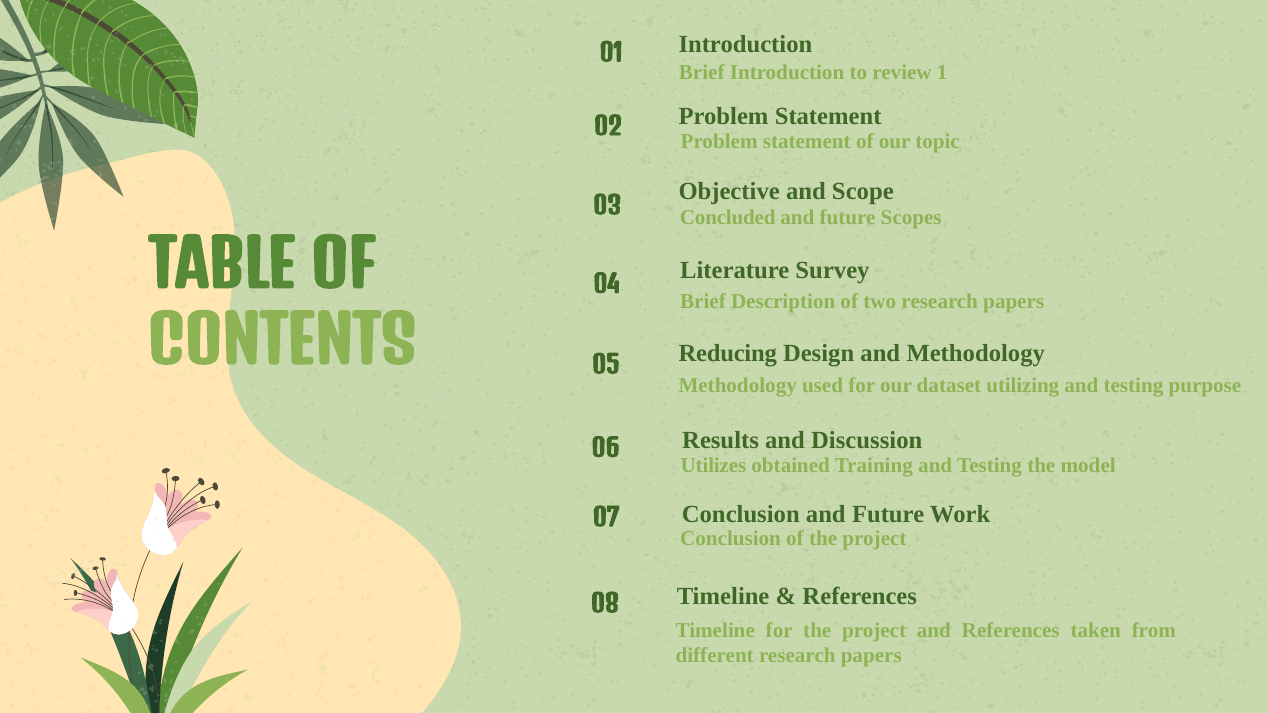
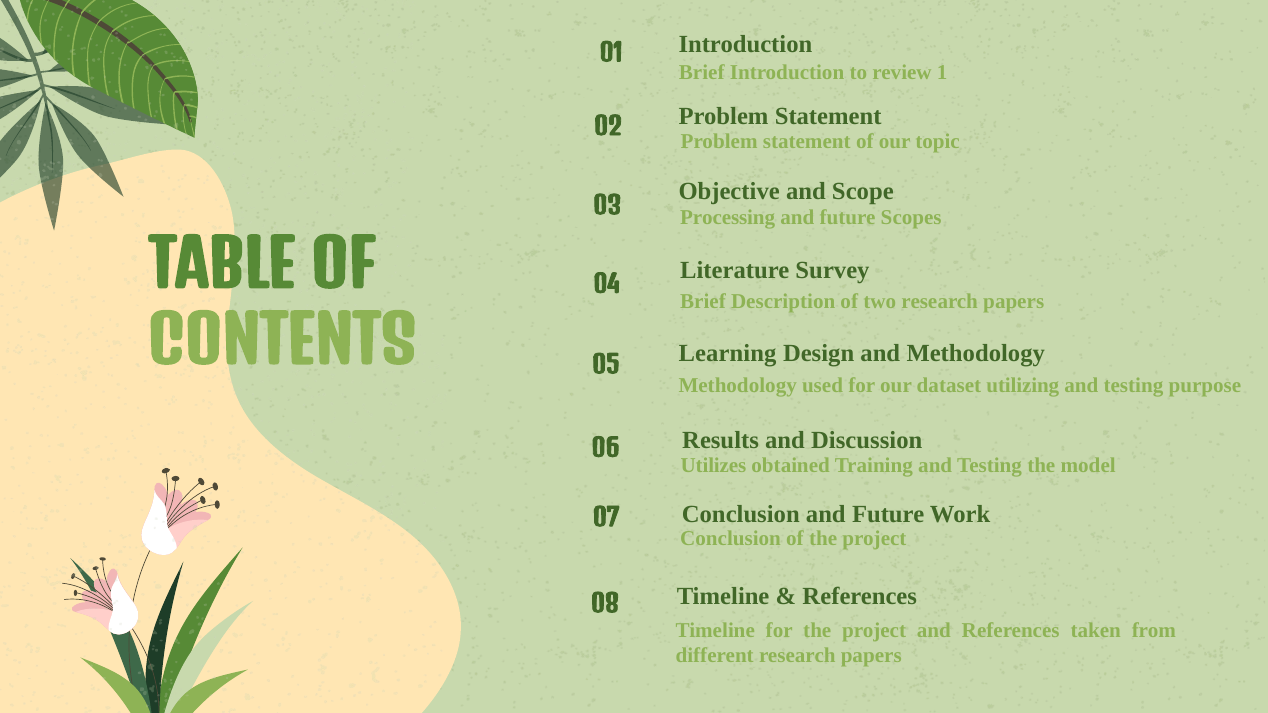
Concluded: Concluded -> Processing (728, 218)
Reducing: Reducing -> Learning (728, 353)
